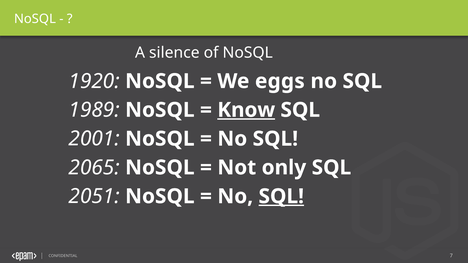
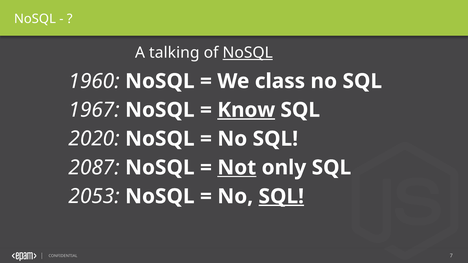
silence: silence -> talking (174, 53)
NoSQL underline: none -> present (248, 53)
1920: 1920 -> 1960 (94, 81)
eggs: eggs -> class (280, 81)
1989: 1989 -> 1967 (94, 110)
2001: 2001 -> 2020 (94, 139)
2065: 2065 -> 2087 (94, 168)
Not underline: none -> present (237, 168)
2051: 2051 -> 2053 (94, 197)
